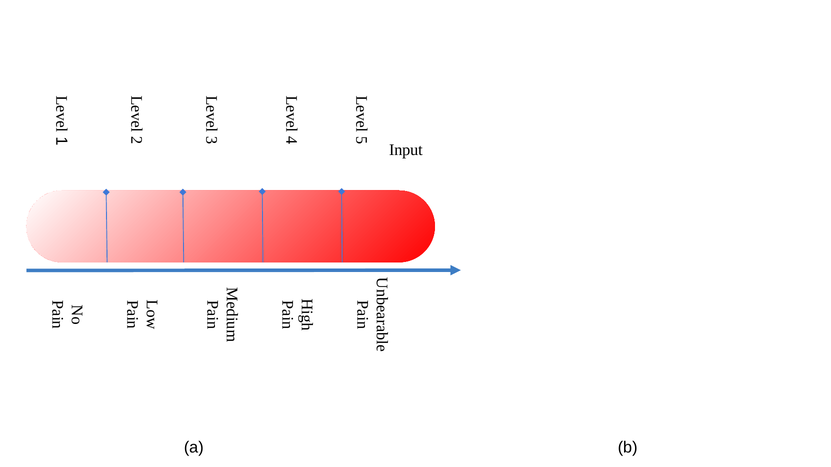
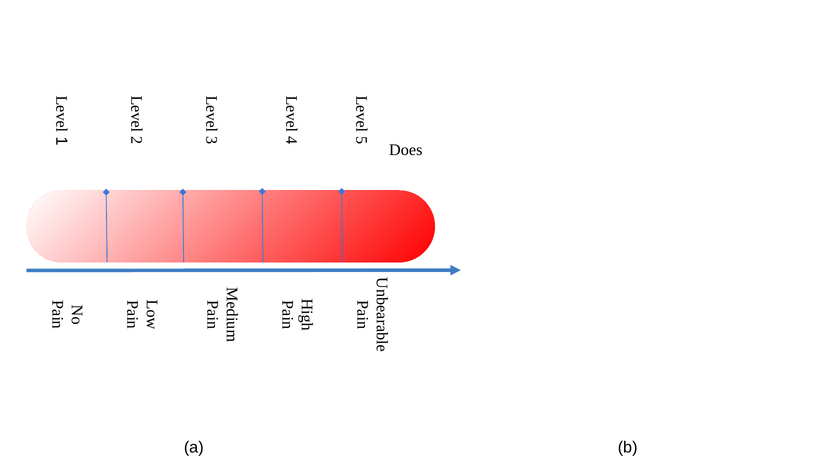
Input: Input -> Does (406, 150)
